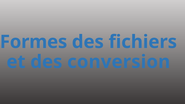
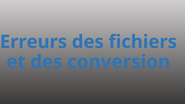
Formes: Formes -> Erreurs (33, 42)
